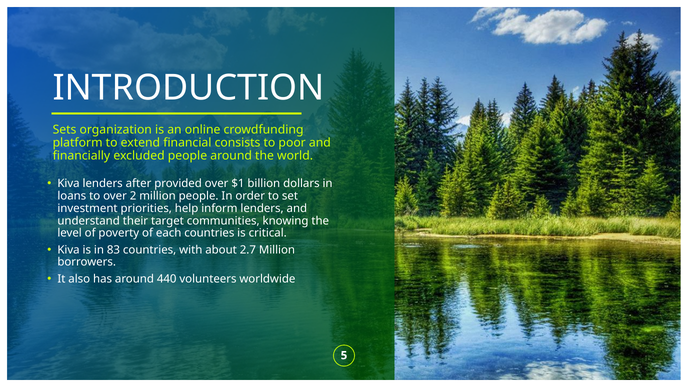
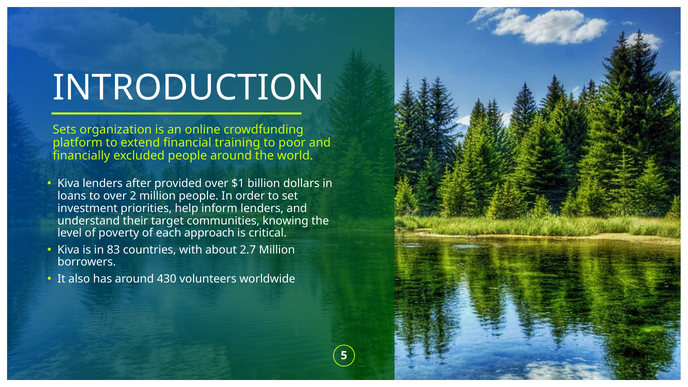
consists: consists -> training (237, 143)
each countries: countries -> approach (209, 233)
440: 440 -> 430 (167, 279)
